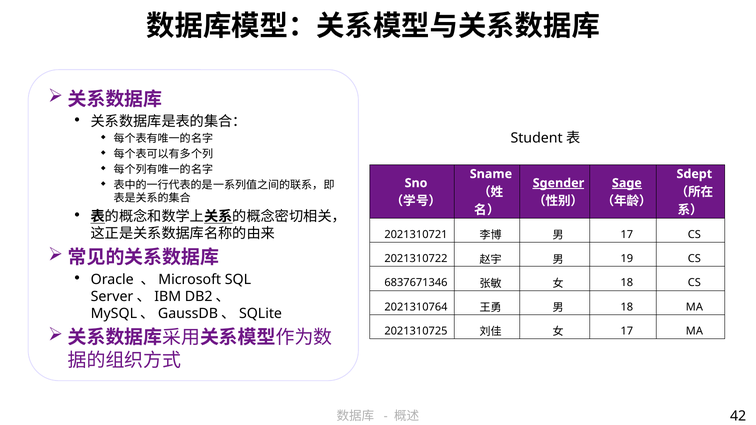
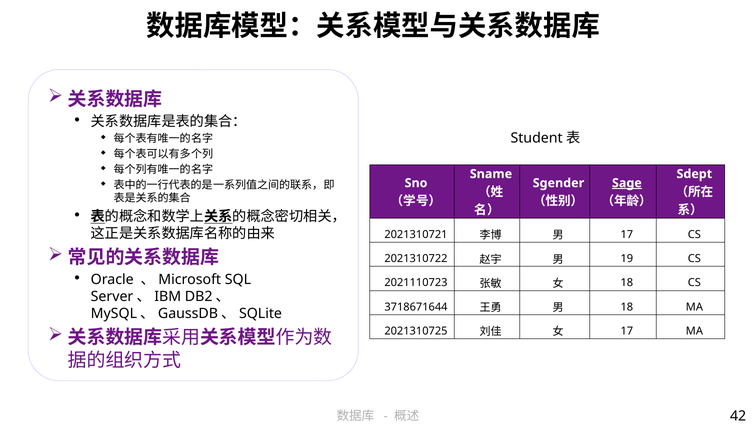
Sgender underline: present -> none (558, 183)
6837671346: 6837671346 -> 2021110723 (416, 283)
2021310764: 2021310764 -> 3718671644 (416, 307)
